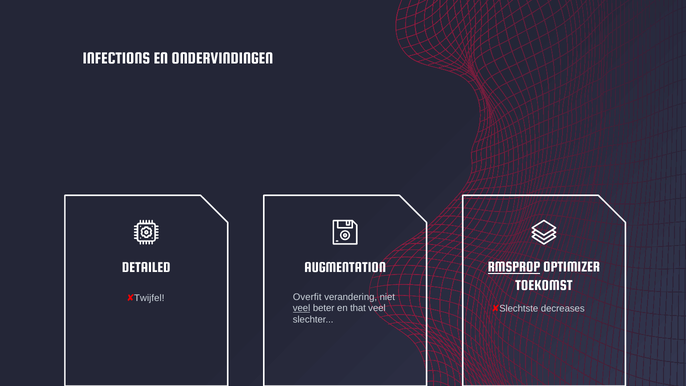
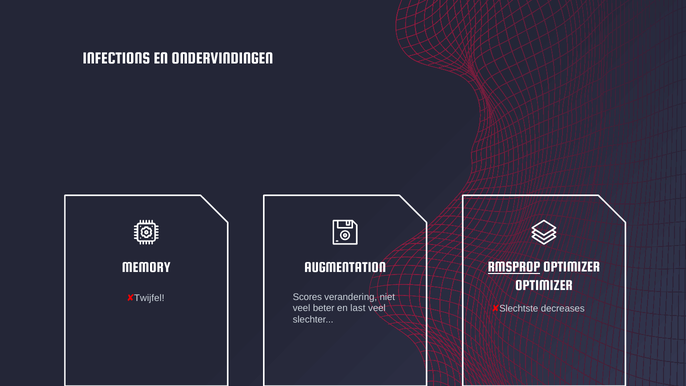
DETAILED: DETAILED -> MEMORY (146, 267)
TOEKOMST: TOEKOMST -> OPTIMIZER (544, 285)
Overfit: Overfit -> Scores (307, 297)
veel underline: present -> none (302, 308)
that: that -> last (358, 308)
